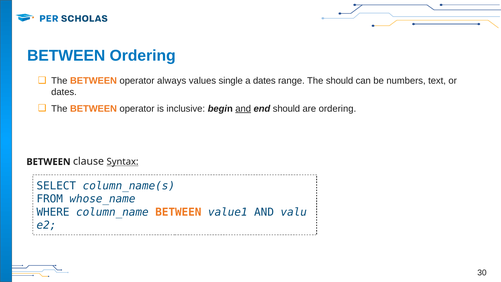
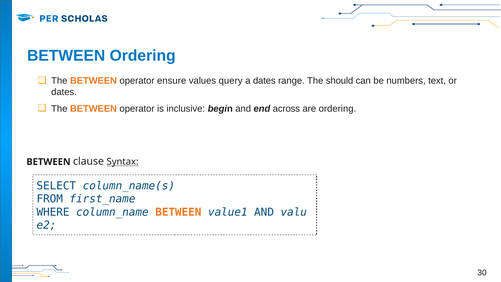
always: always -> ensure (172, 81)
single: single -> query (231, 81)
and underline: present -> none (243, 109)
end should: should -> across (286, 109)
whose_name: whose_name -> first_name (102, 199)
